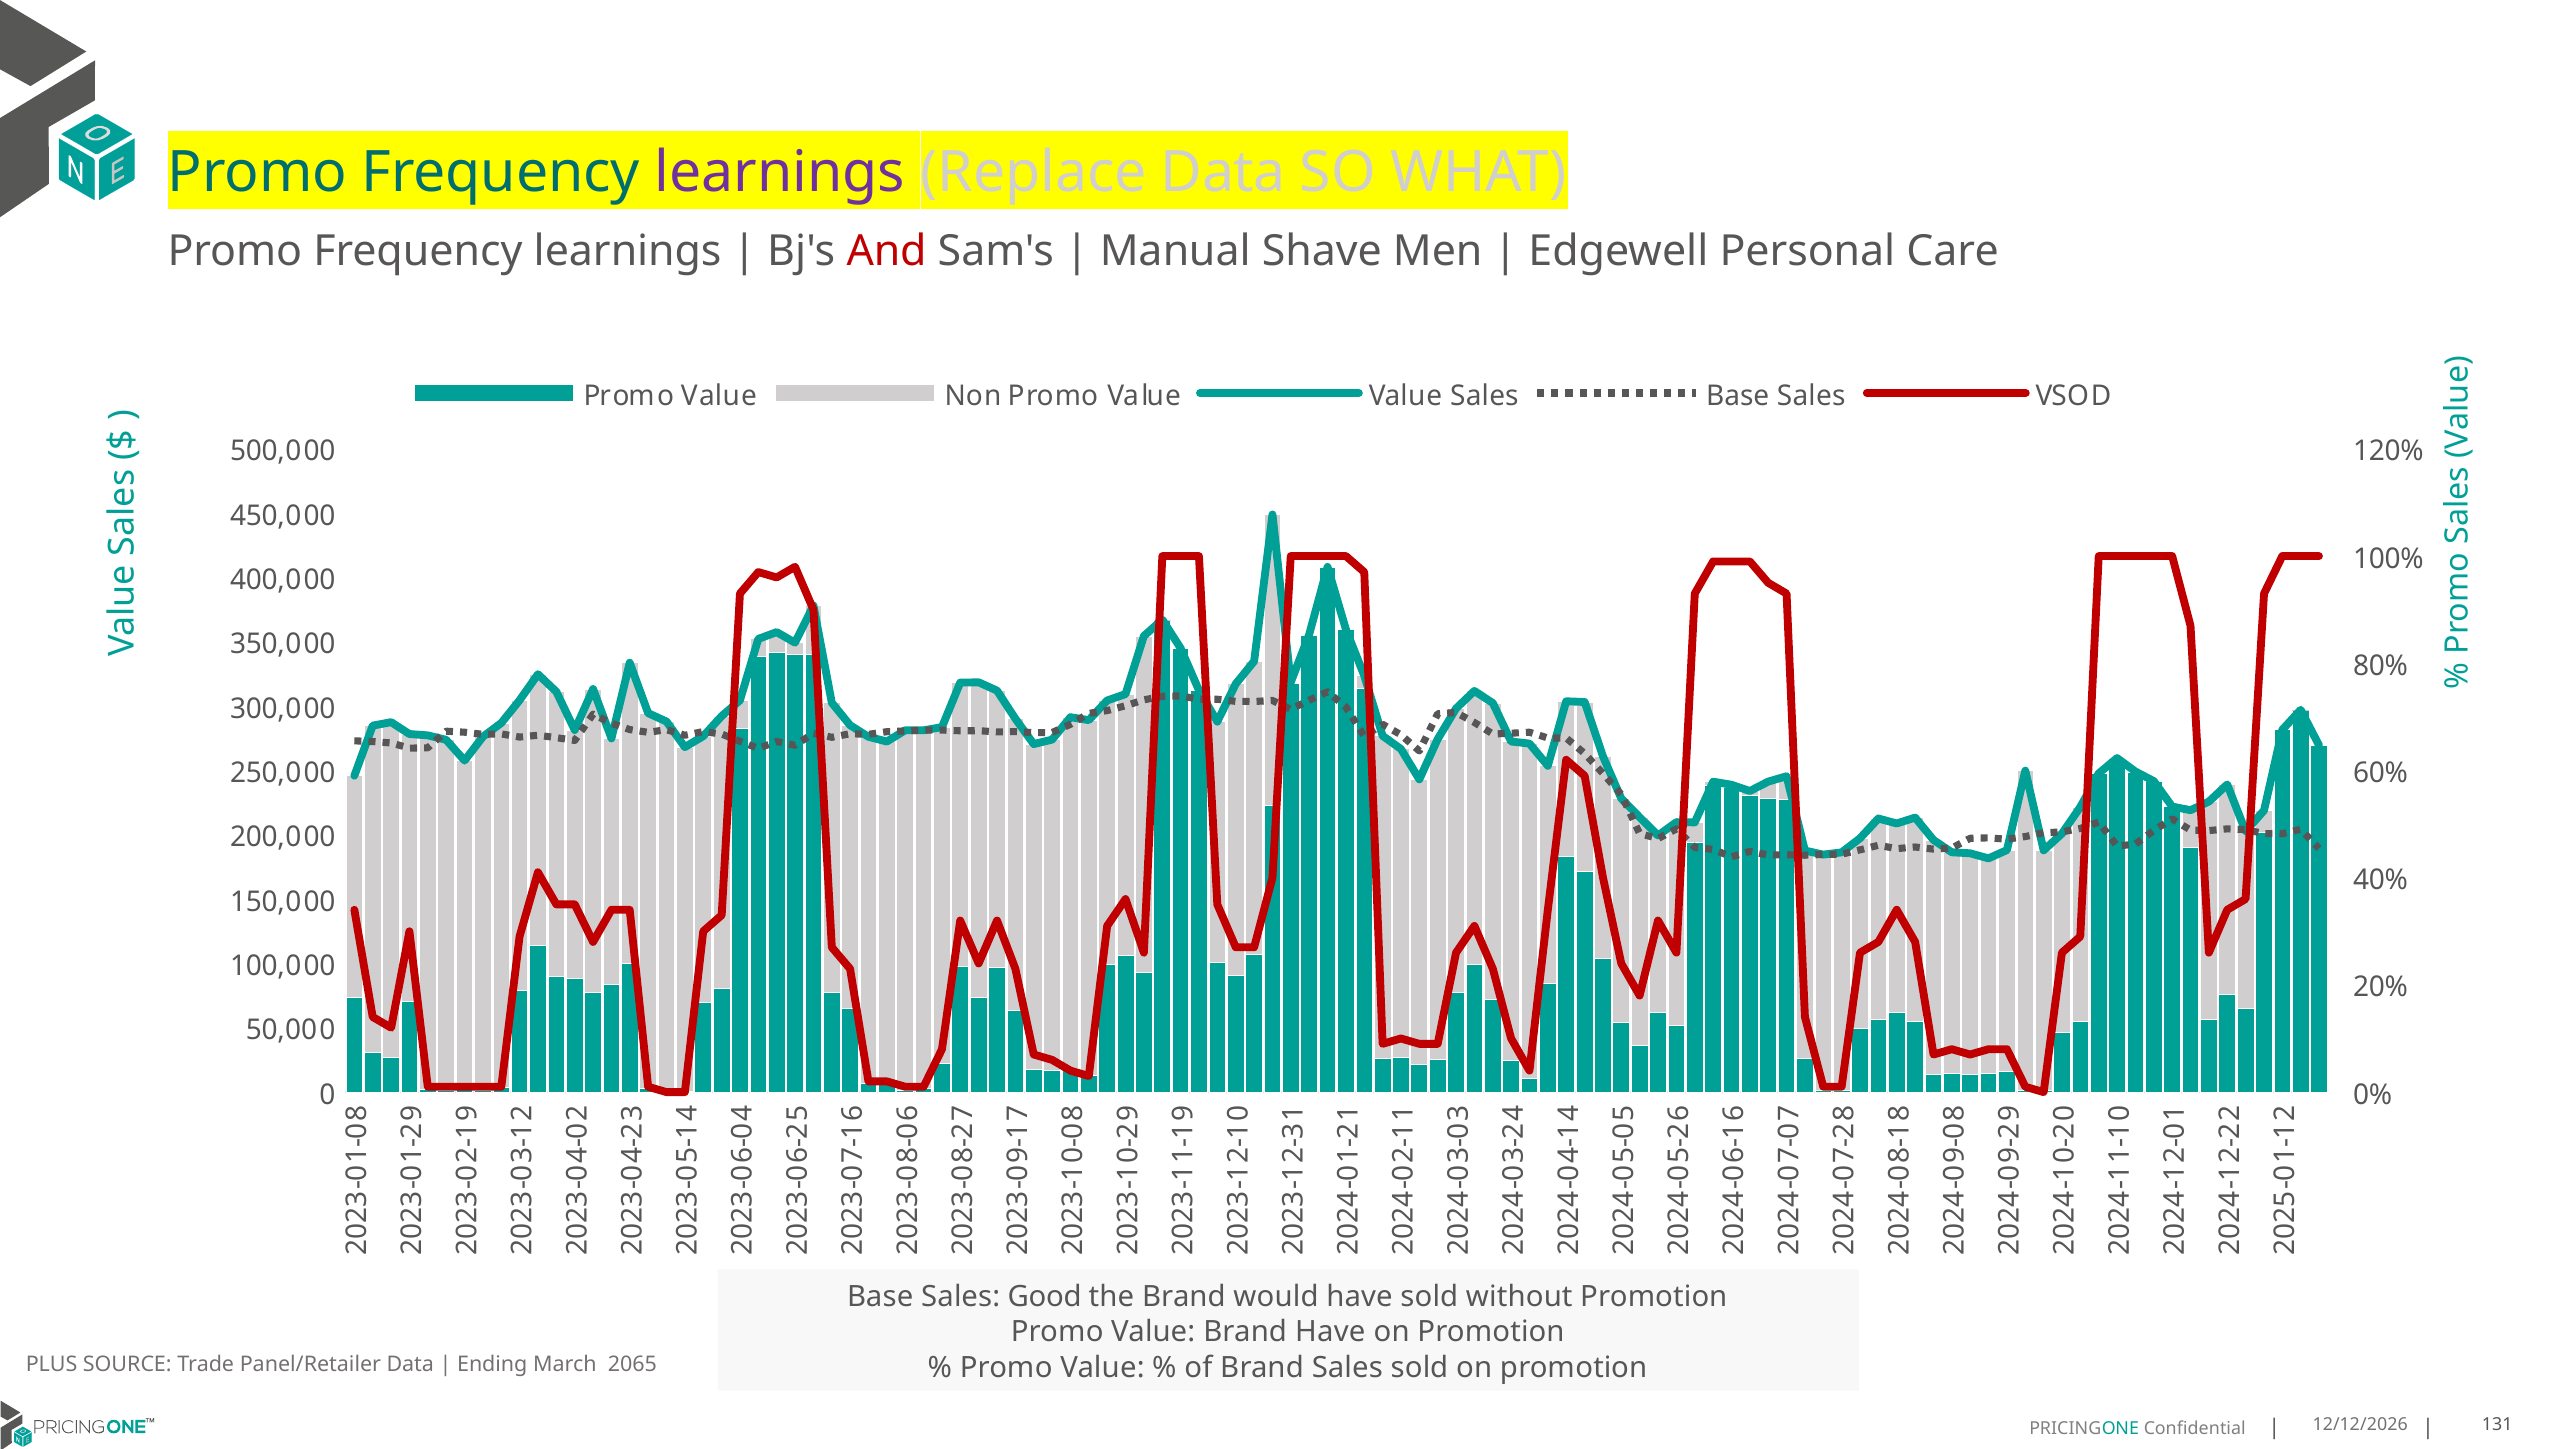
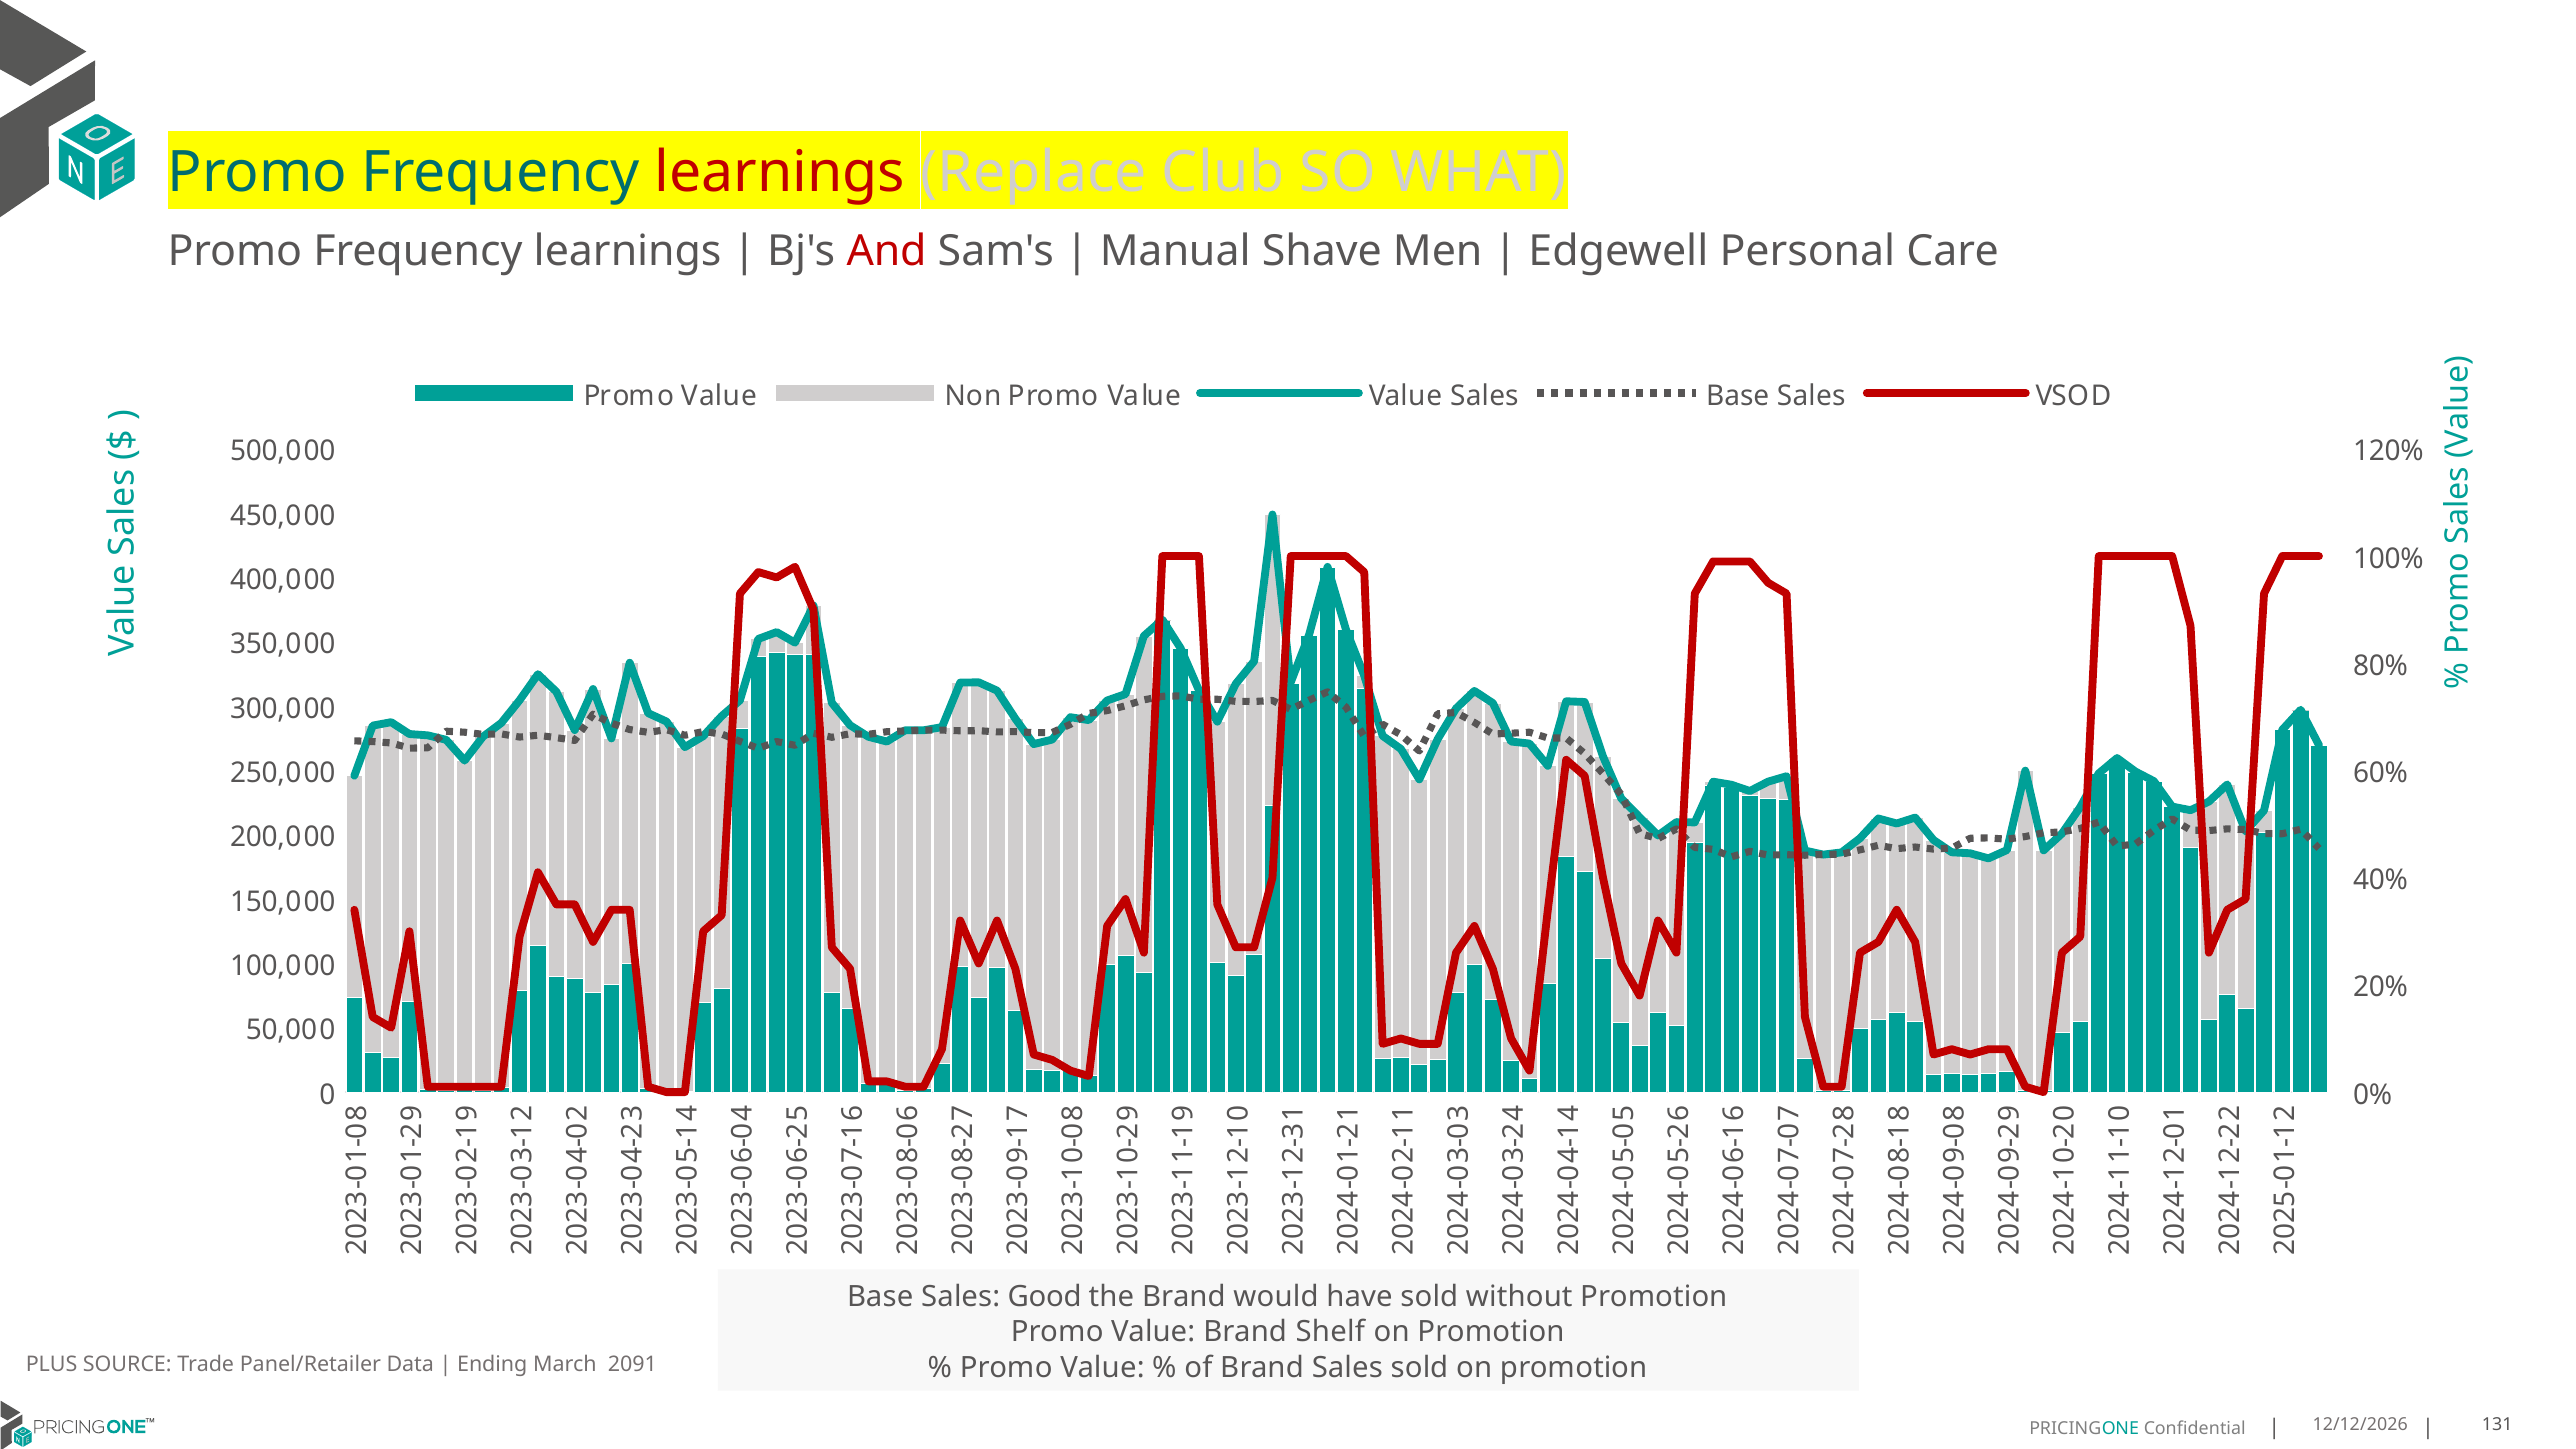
learnings colour: purple -> red (780, 173)
Replace Data: Data -> Club (1223, 173)
Brand Have: Have -> Shelf (1330, 1332)
2065: 2065 -> 2091 (632, 1365)
